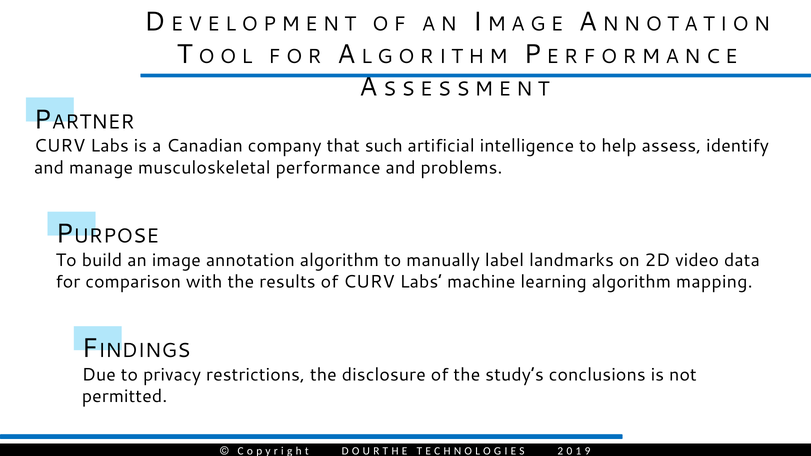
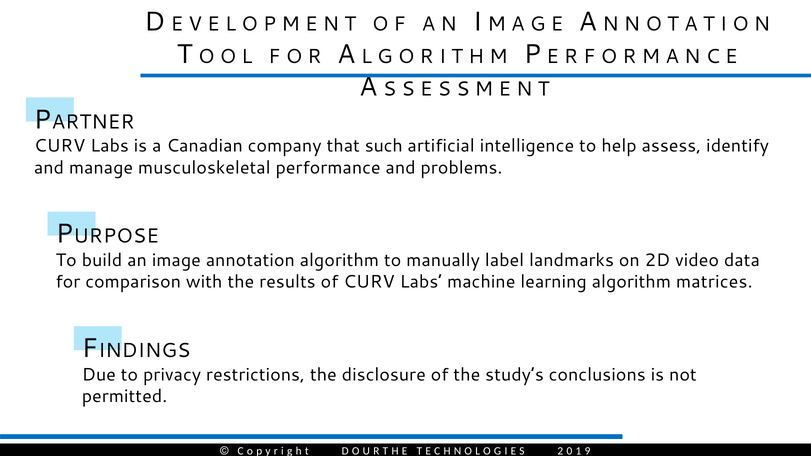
mapping: mapping -> matrices (714, 282)
